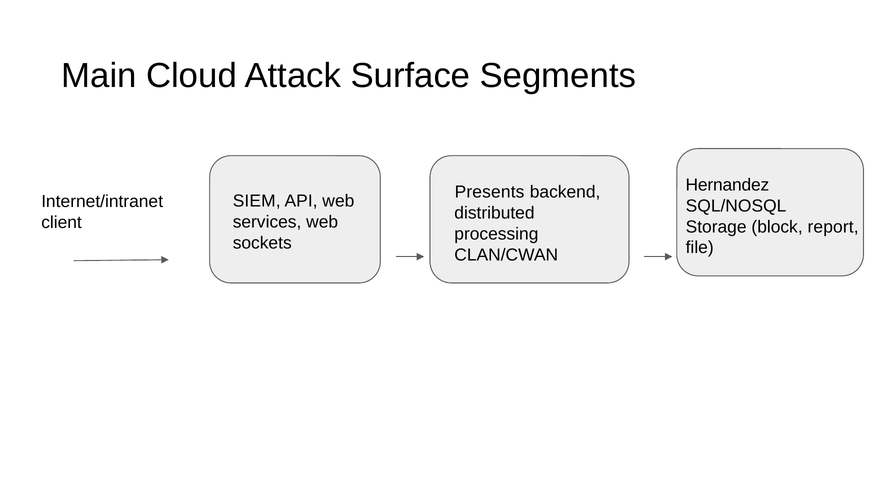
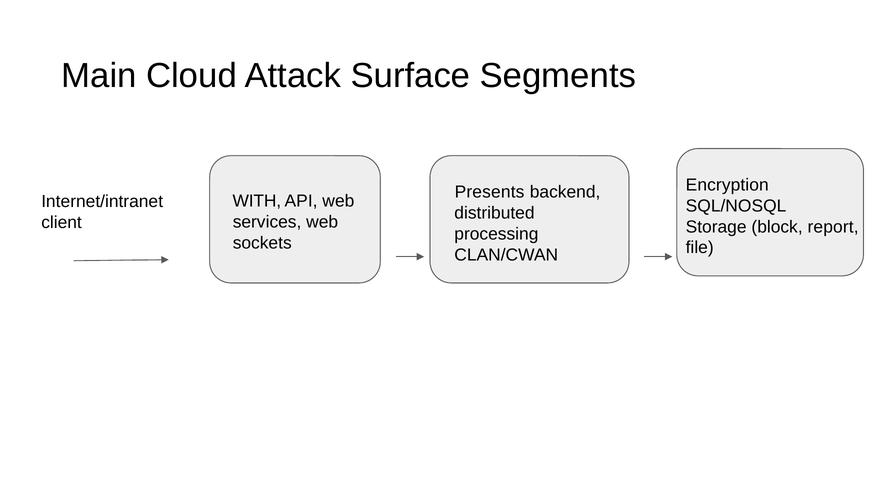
Hernandez: Hernandez -> Encryption (727, 185)
SIEM: SIEM -> WITH (257, 201)
